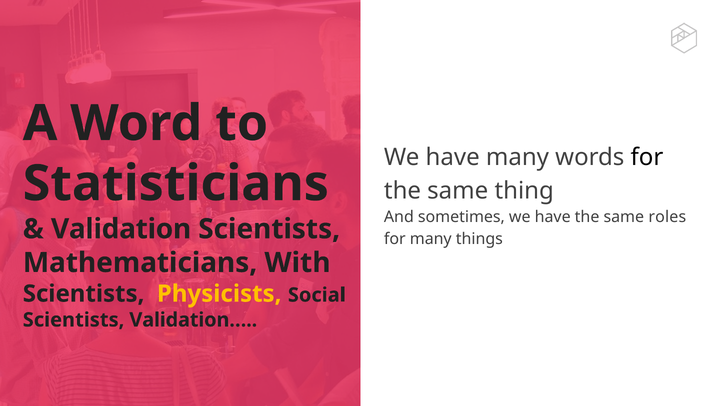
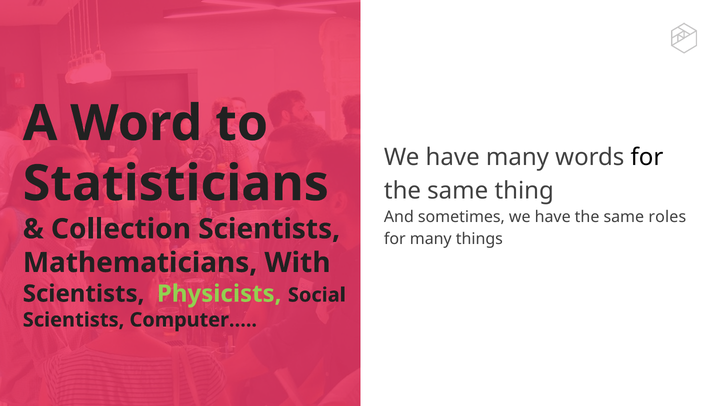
Validation: Validation -> Collection (121, 229)
Physicists colour: yellow -> light green (219, 293)
Validation…: Validation… -> Computer… (193, 320)
